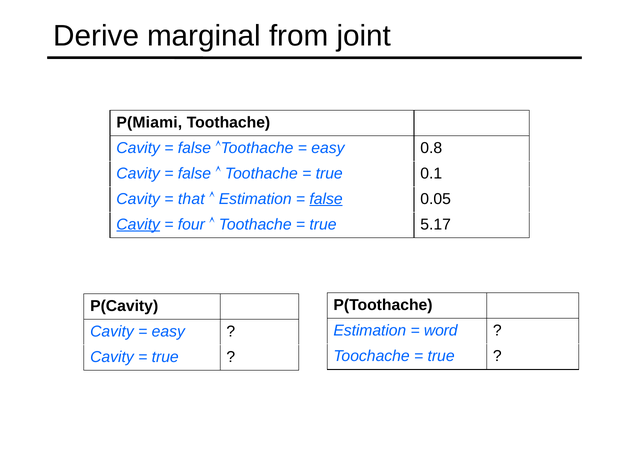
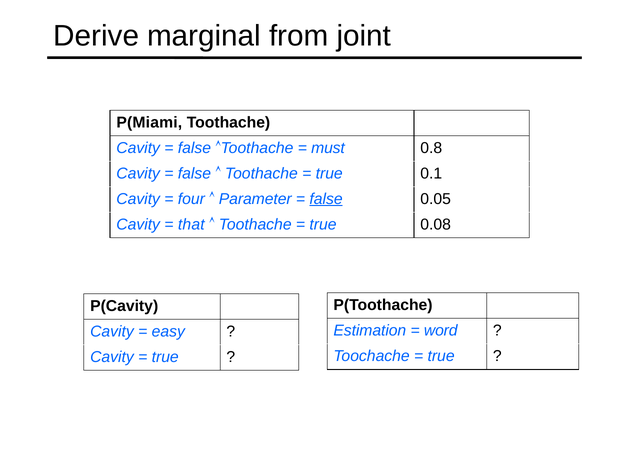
easy: easy -> must (328, 148)
that: that -> four (191, 199)
Estimation: Estimation -> Parameter (255, 199)
Cavity underline: present -> none (138, 224)
four: four -> that (191, 224)
5.17: 5.17 -> 0.08 (436, 224)
